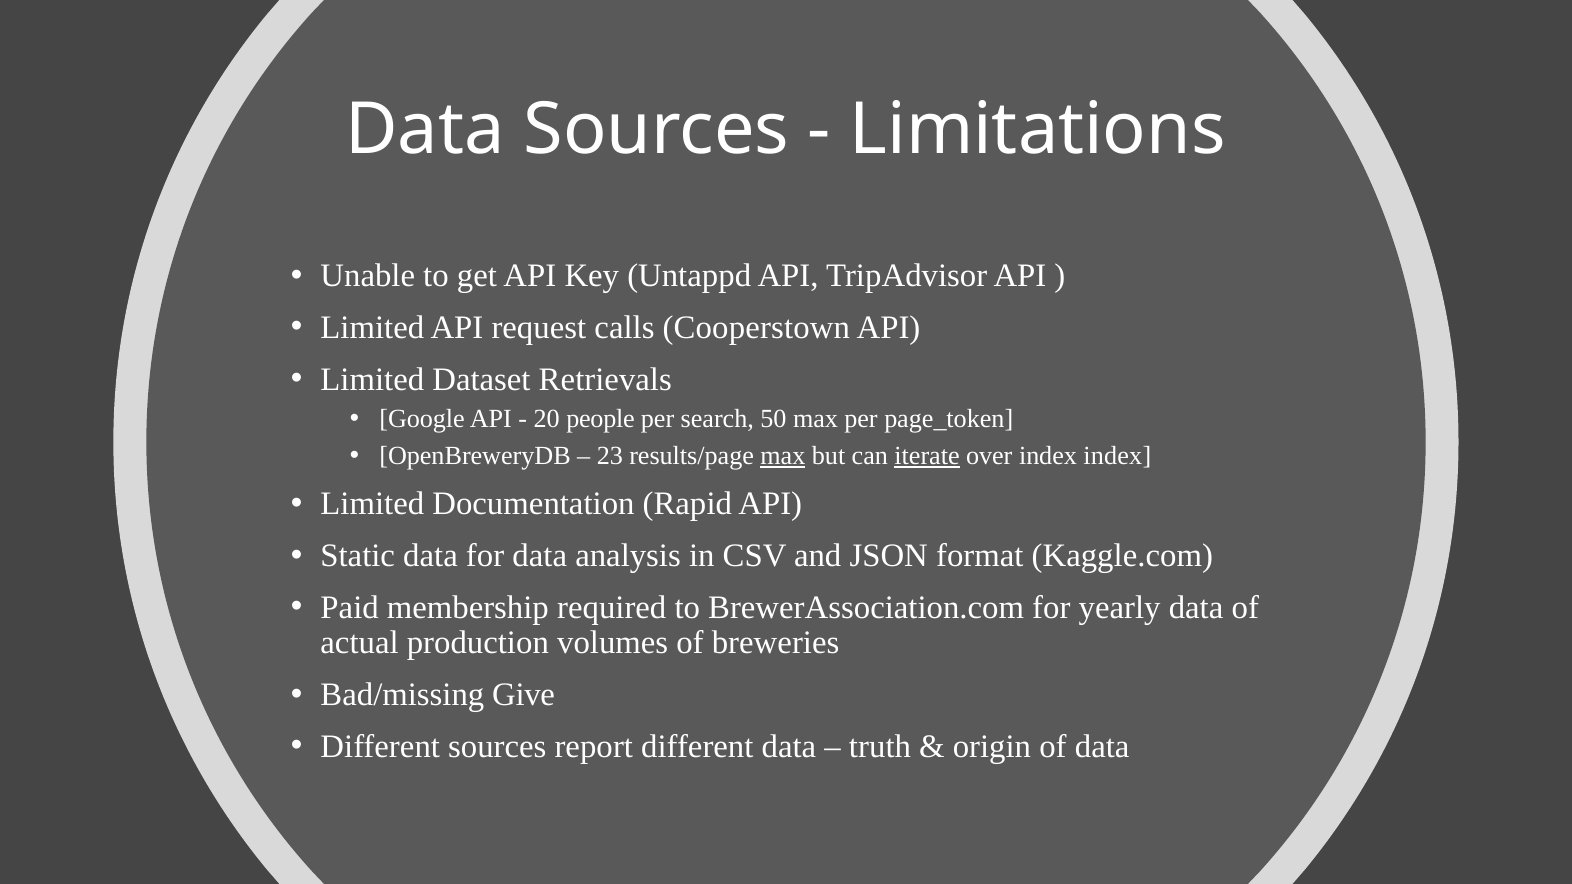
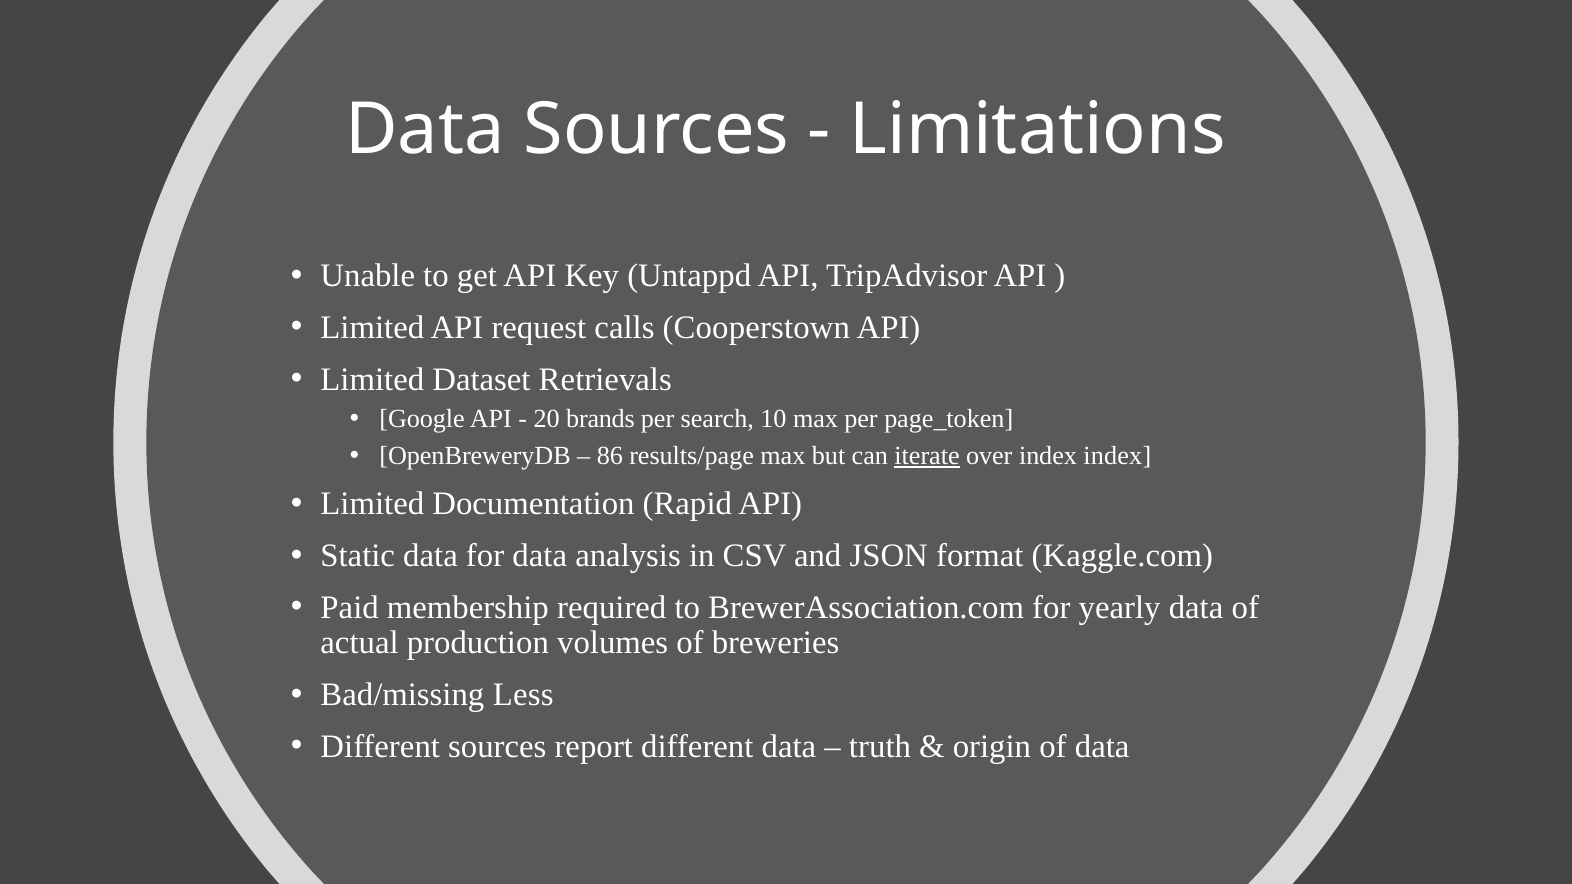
people: people -> brands (600, 419)
50: 50 -> 10 (773, 419)
23: 23 -> 86 (610, 456)
max underline: present -> none (783, 456)
Give: Give -> Less (523, 695)
